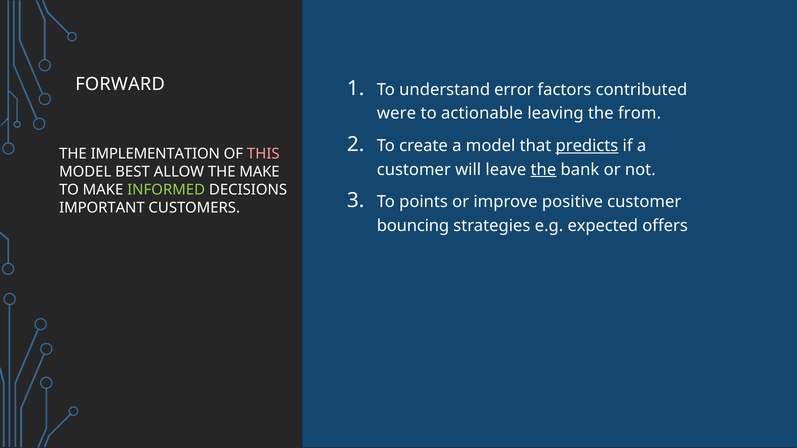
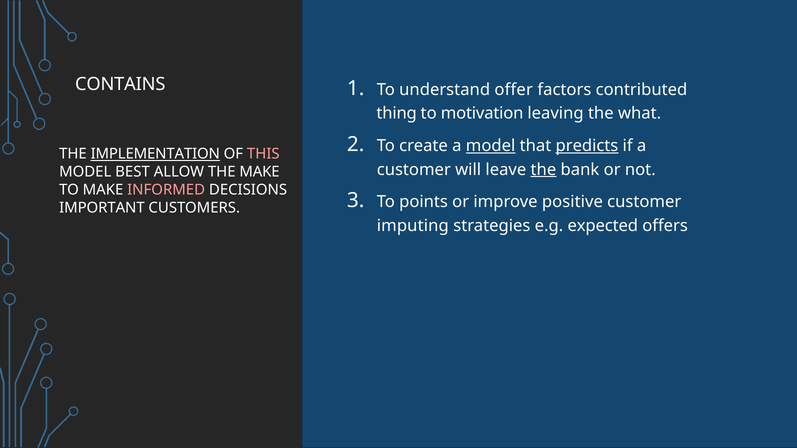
FORWARD: FORWARD -> CONTAINS (120, 84)
error: error -> offer (514, 90)
were: were -> thing (397, 114)
actionable: actionable -> motivation (482, 114)
from: from -> what (640, 114)
model underline: none -> present (491, 146)
IMPLEMENTATION underline: none -> present (155, 154)
INFORMED colour: light green -> pink (166, 190)
bouncing: bouncing -> imputing (413, 226)
